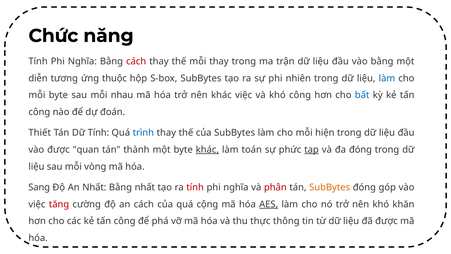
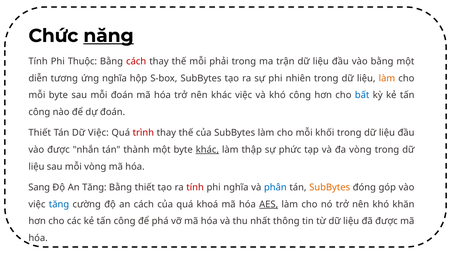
năng underline: none -> present (109, 36)
Nghĩa: Nghĩa -> Thuộc (82, 61)
mỗi thay: thay -> phải (219, 61)
ứng thuộc: thuộc -> nghĩa (114, 78)
làm colour: blue -> orange (387, 78)
mỗi nhau: nhau -> đoán (122, 95)
Dữ Tính: Tính -> Việc (98, 133)
trình colour: blue -> red (143, 133)
hiện: hiện -> khối (325, 133)
quan: quan -> nhắn (86, 150)
toán: toán -> thập (252, 150)
tạp underline: present -> none (312, 150)
đa đóng: đóng -> vòng (360, 150)
An Nhất: Nhất -> Tăng (94, 187)
Bằng nhất: nhất -> thiết (145, 187)
phân colour: red -> blue (275, 187)
tăng colour: red -> blue (59, 204)
cộng: cộng -> khoá (207, 204)
thực: thực -> nhất (260, 221)
